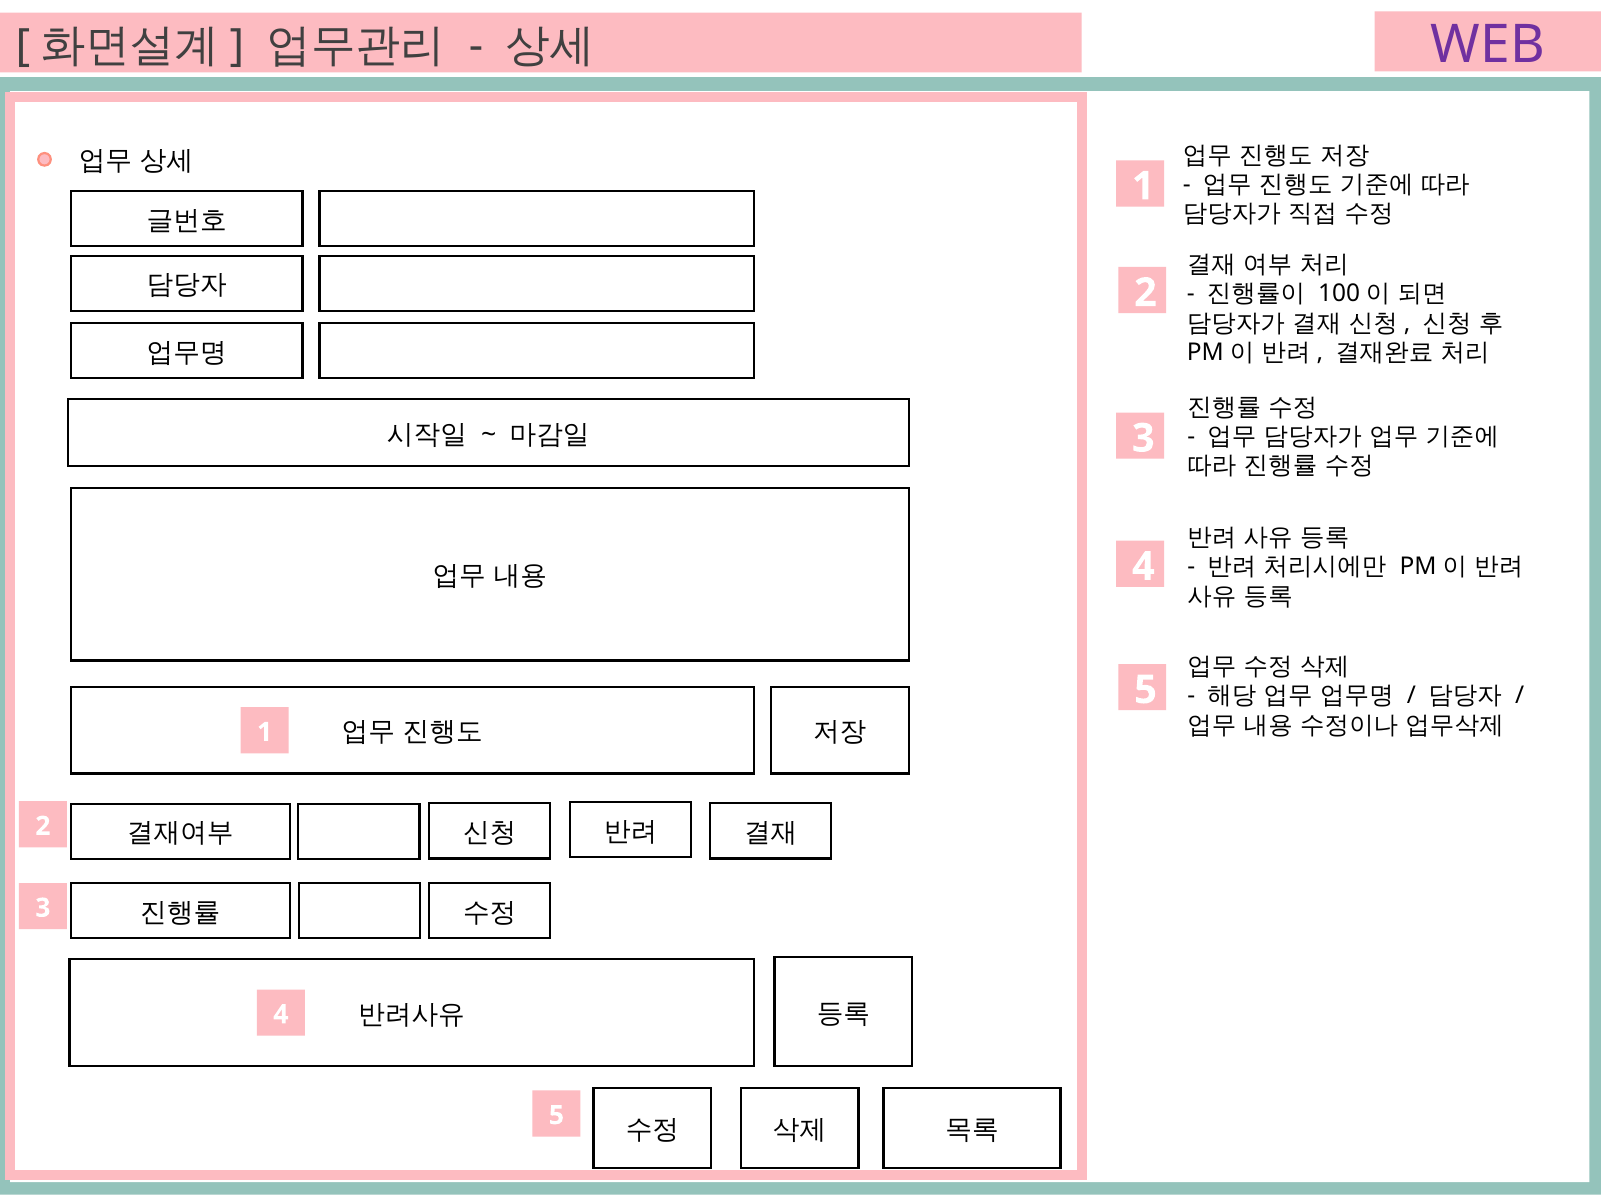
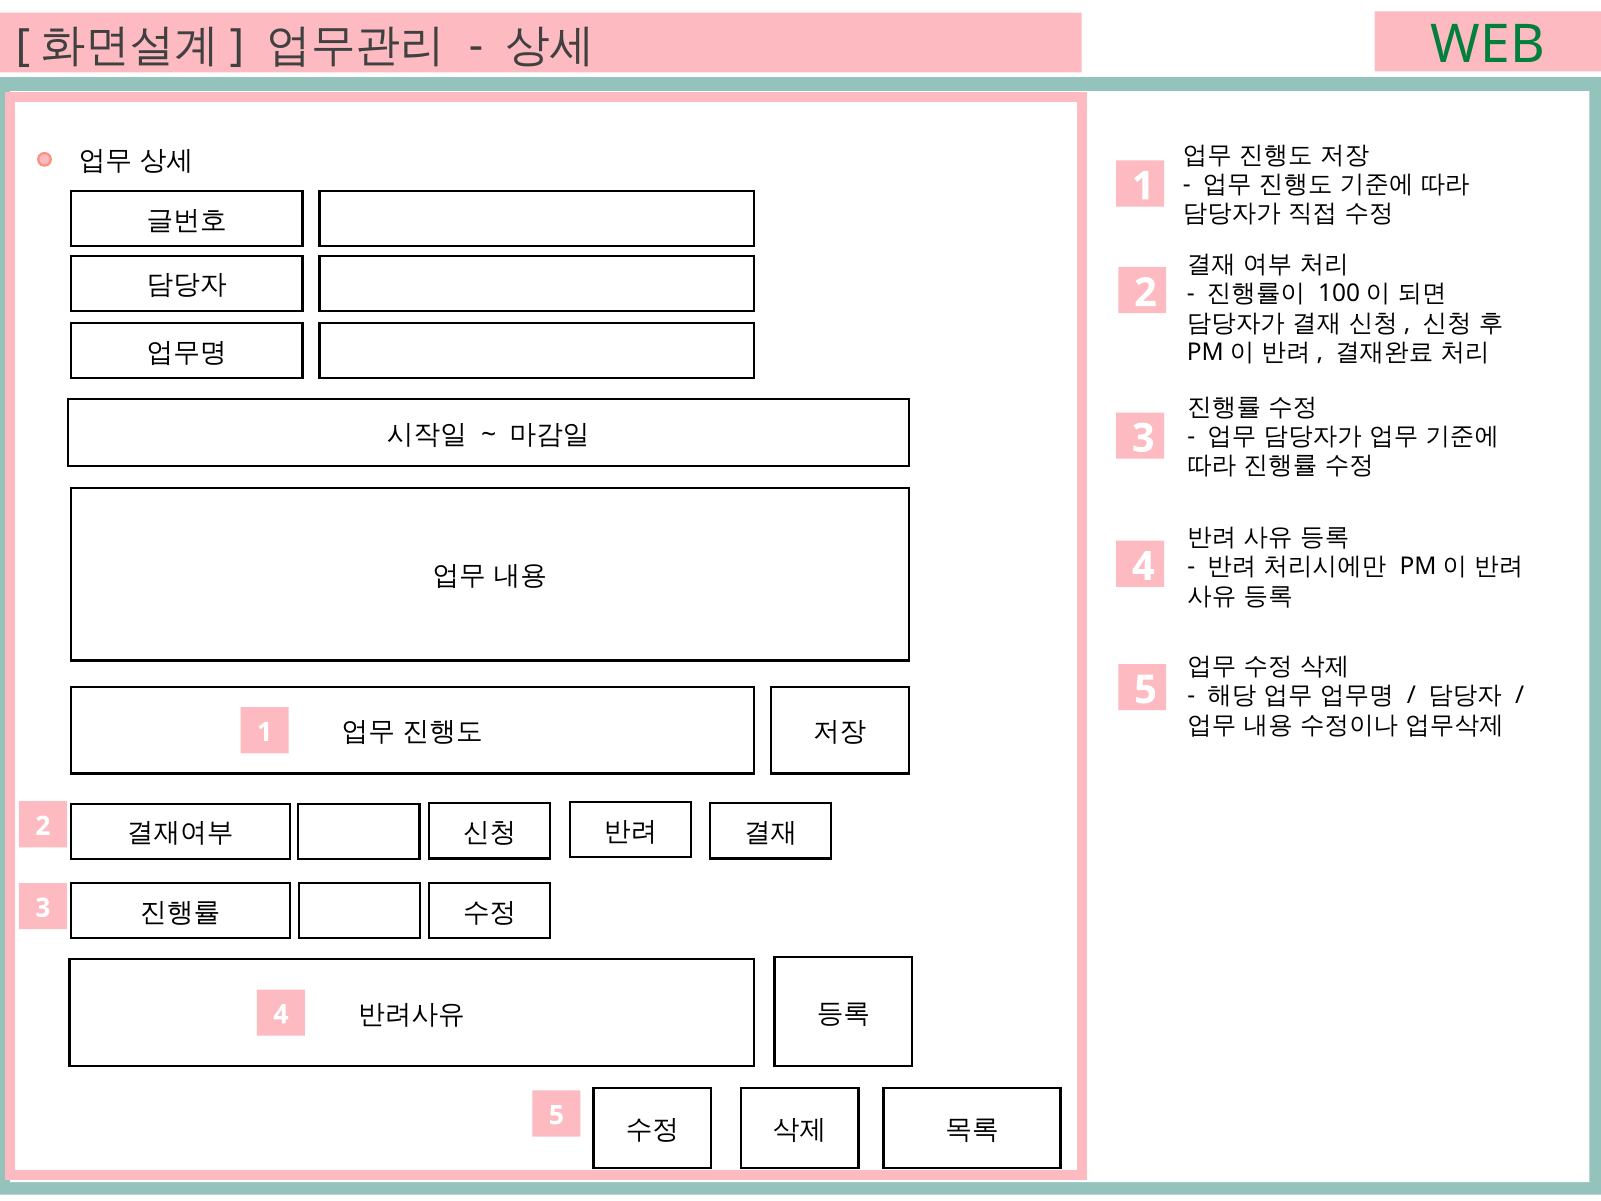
WEB colour: purple -> green (1488, 45)
